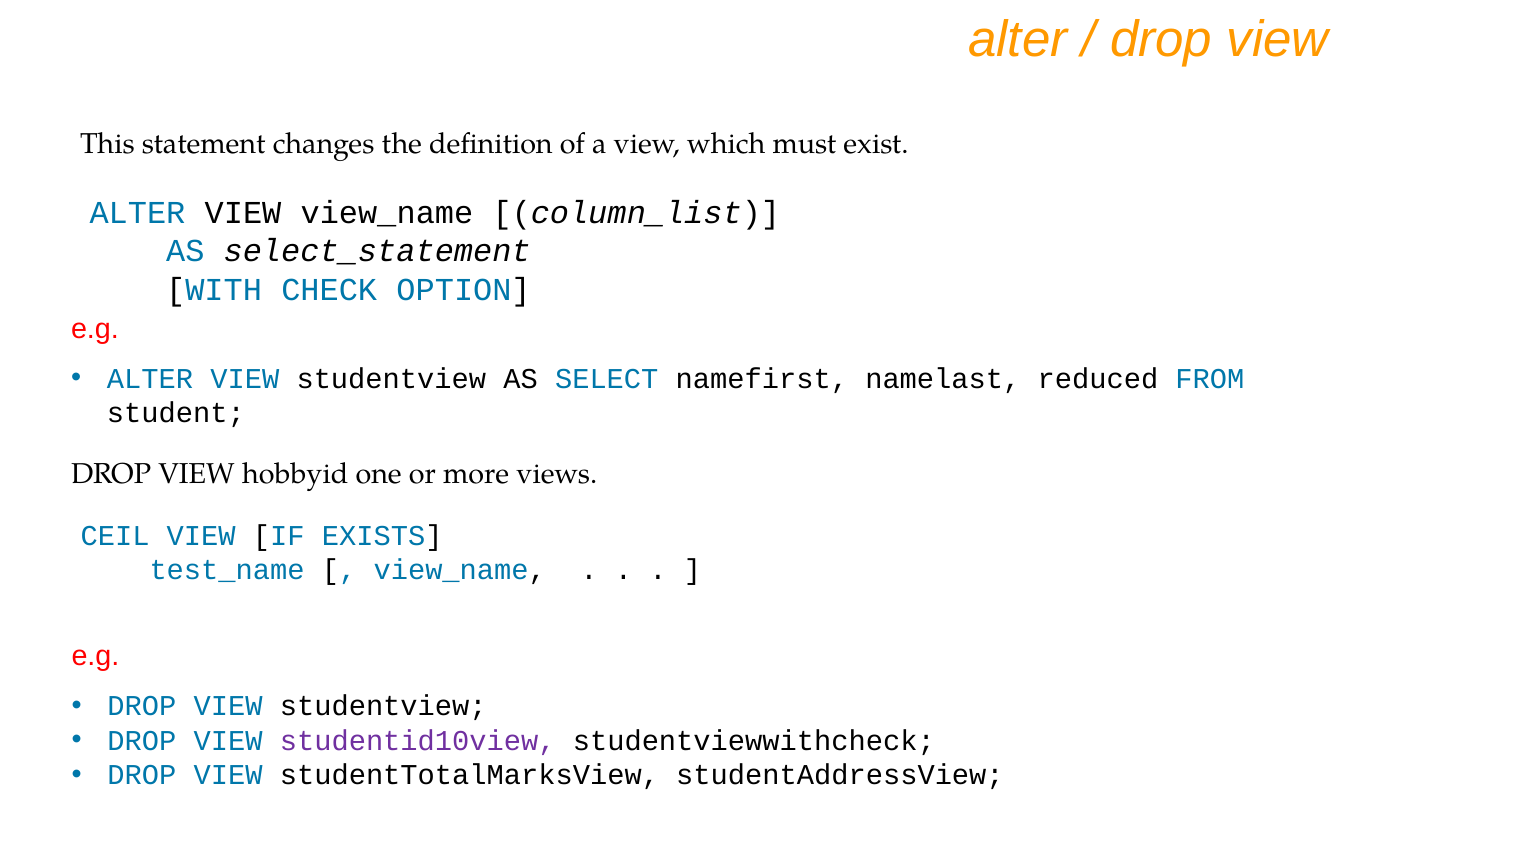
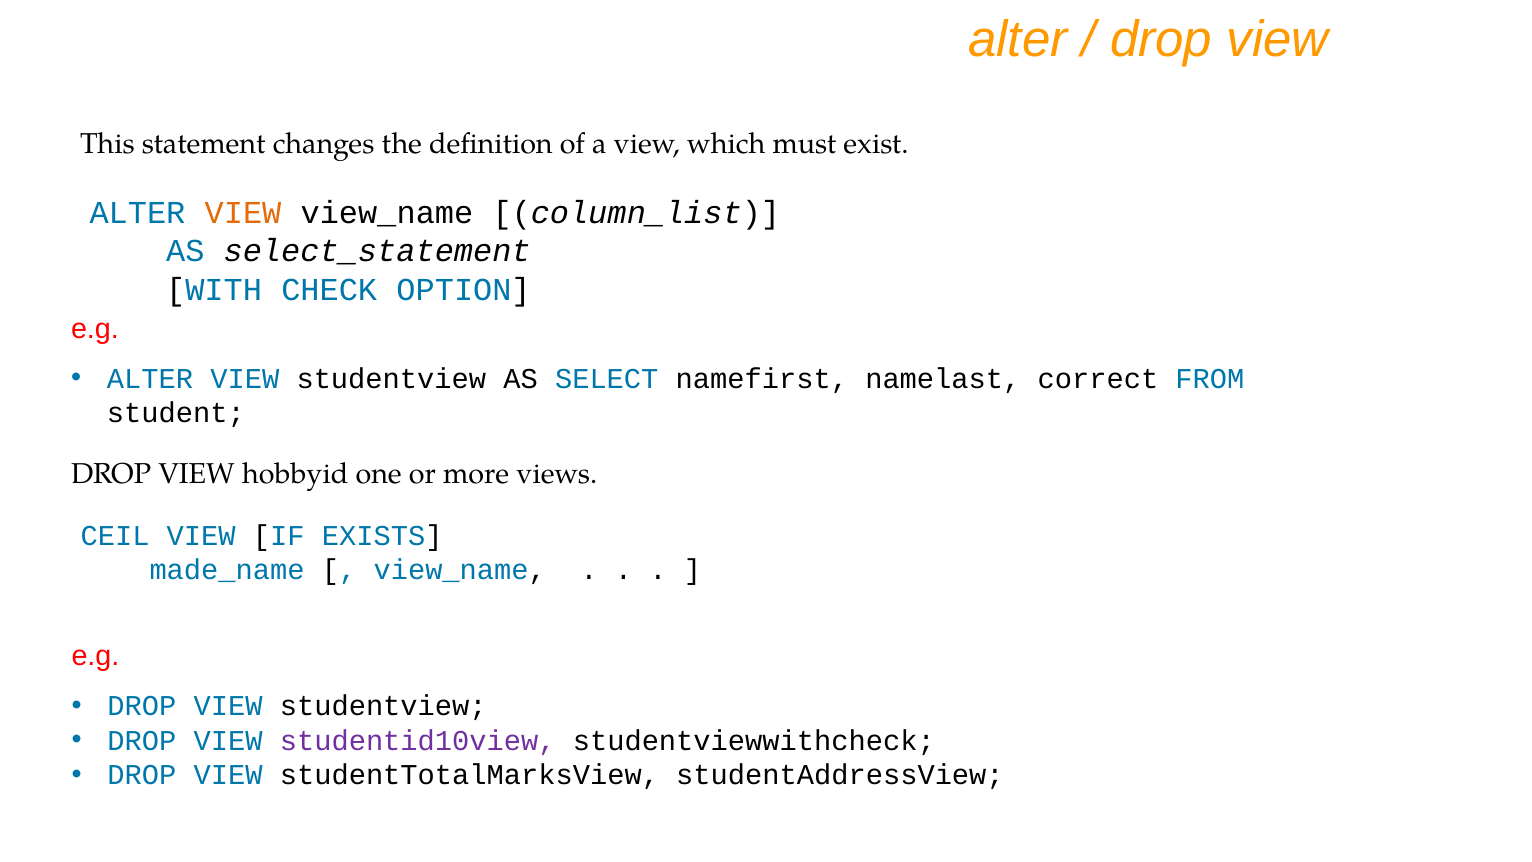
VIEW colour: black -> orange (243, 213)
reduced: reduced -> correct (1098, 379)
test_name: test_name -> made_name (227, 570)
